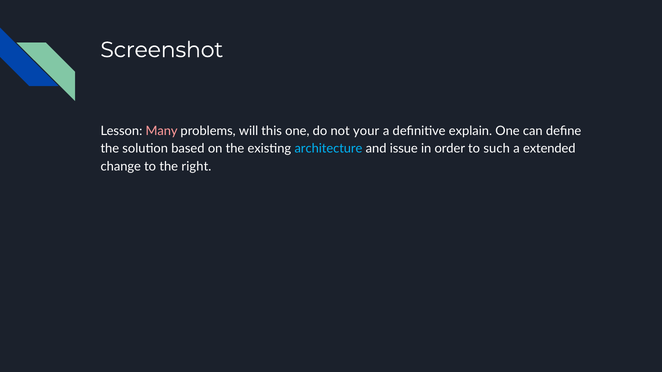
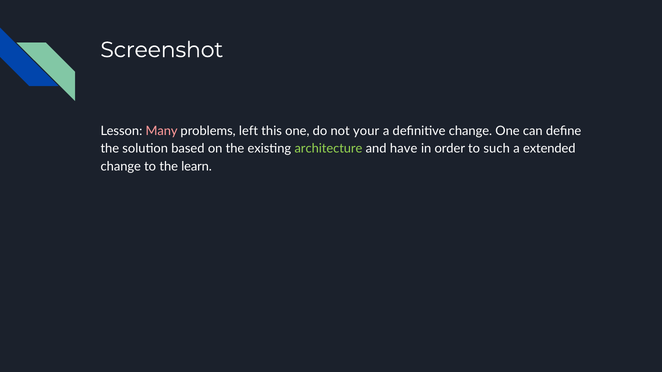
will: will -> left (249, 131)
definitive explain: explain -> change (470, 131)
architecture colour: light blue -> light green (328, 149)
issue: issue -> have (404, 149)
right: right -> learn (197, 167)
